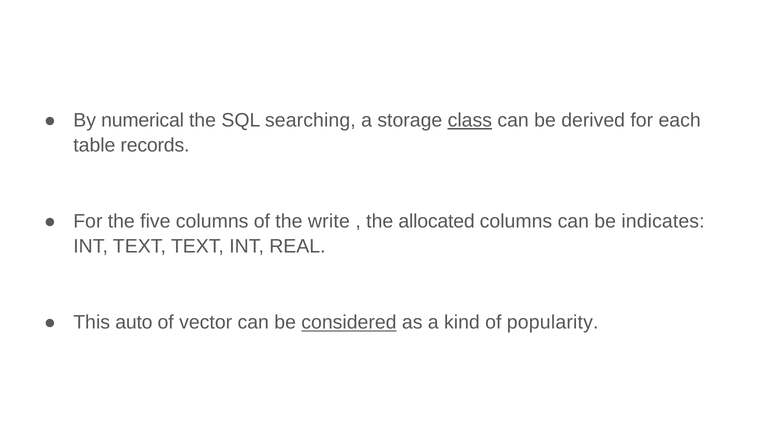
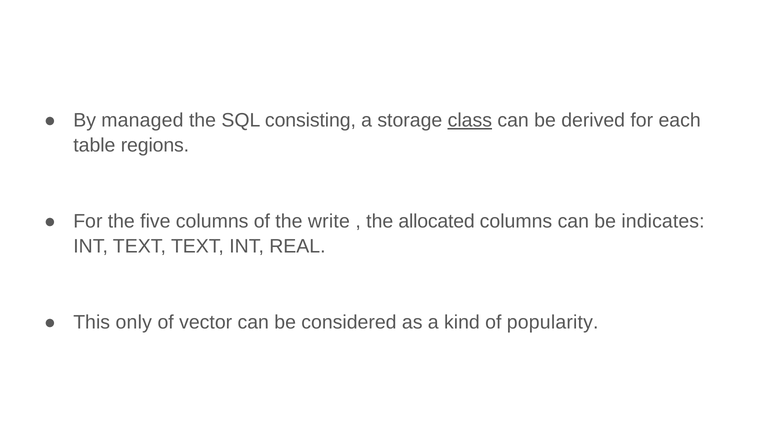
numerical: numerical -> managed (142, 120)
searching: searching -> consisting (310, 120)
records: records -> regions (155, 146)
auto: auto -> only (134, 323)
considered underline: present -> none (349, 323)
